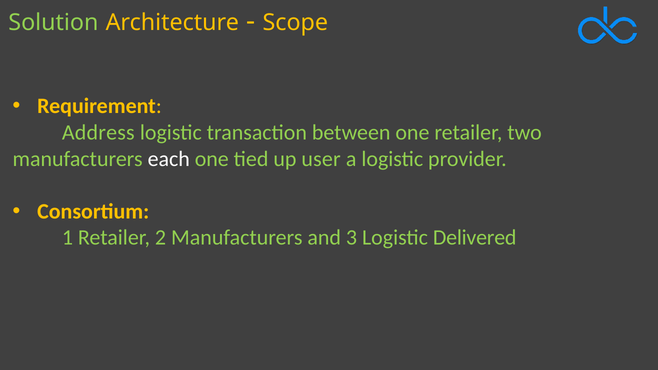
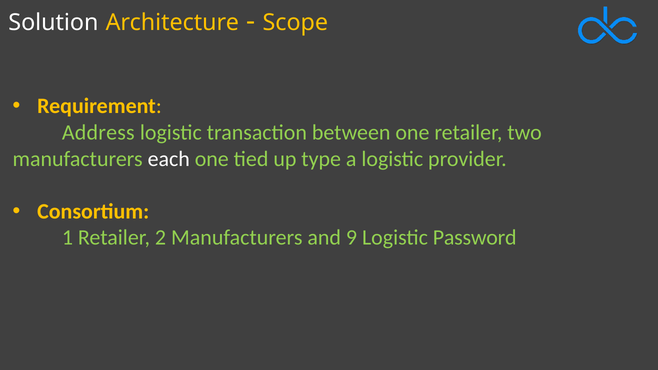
Solution colour: light green -> white (53, 22)
user: user -> type (321, 159)
3: 3 -> 9 (351, 238)
Delivered: Delivered -> Password (475, 238)
